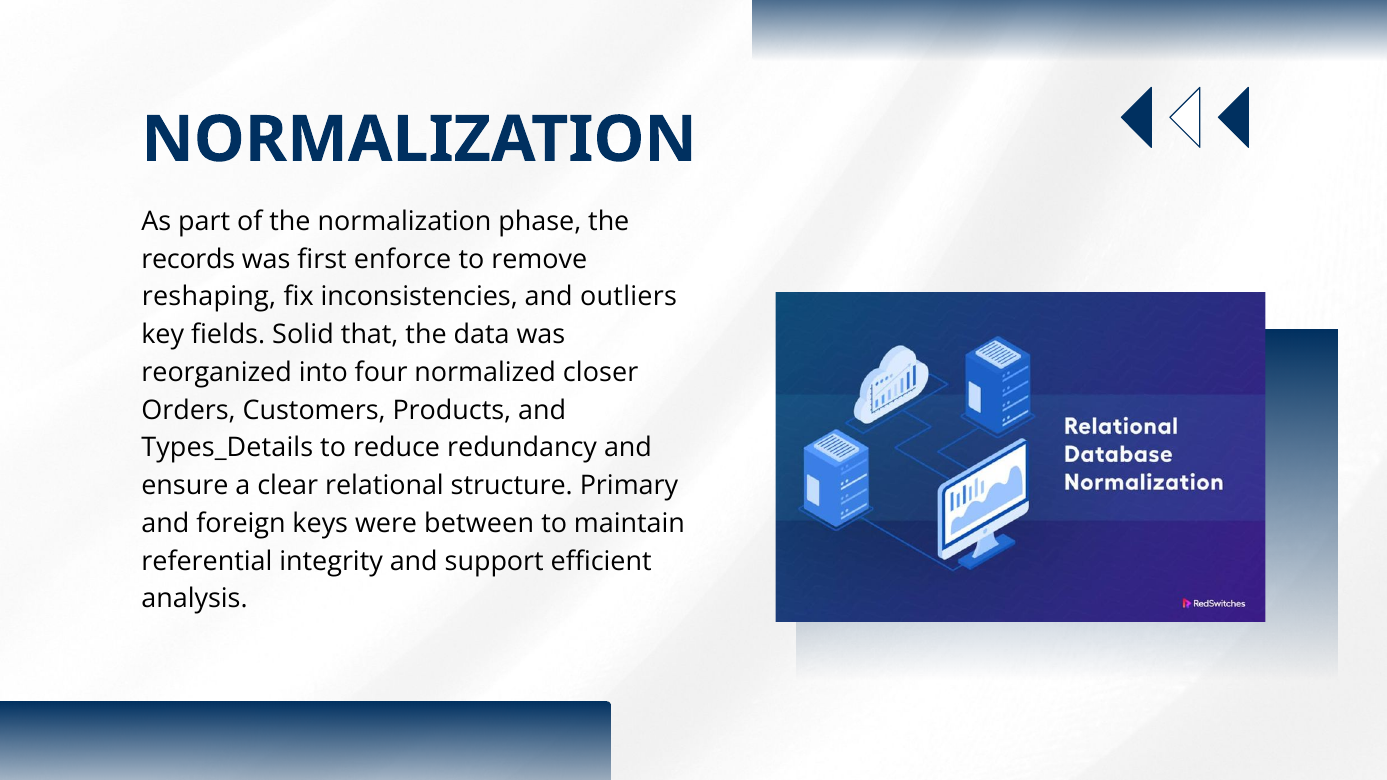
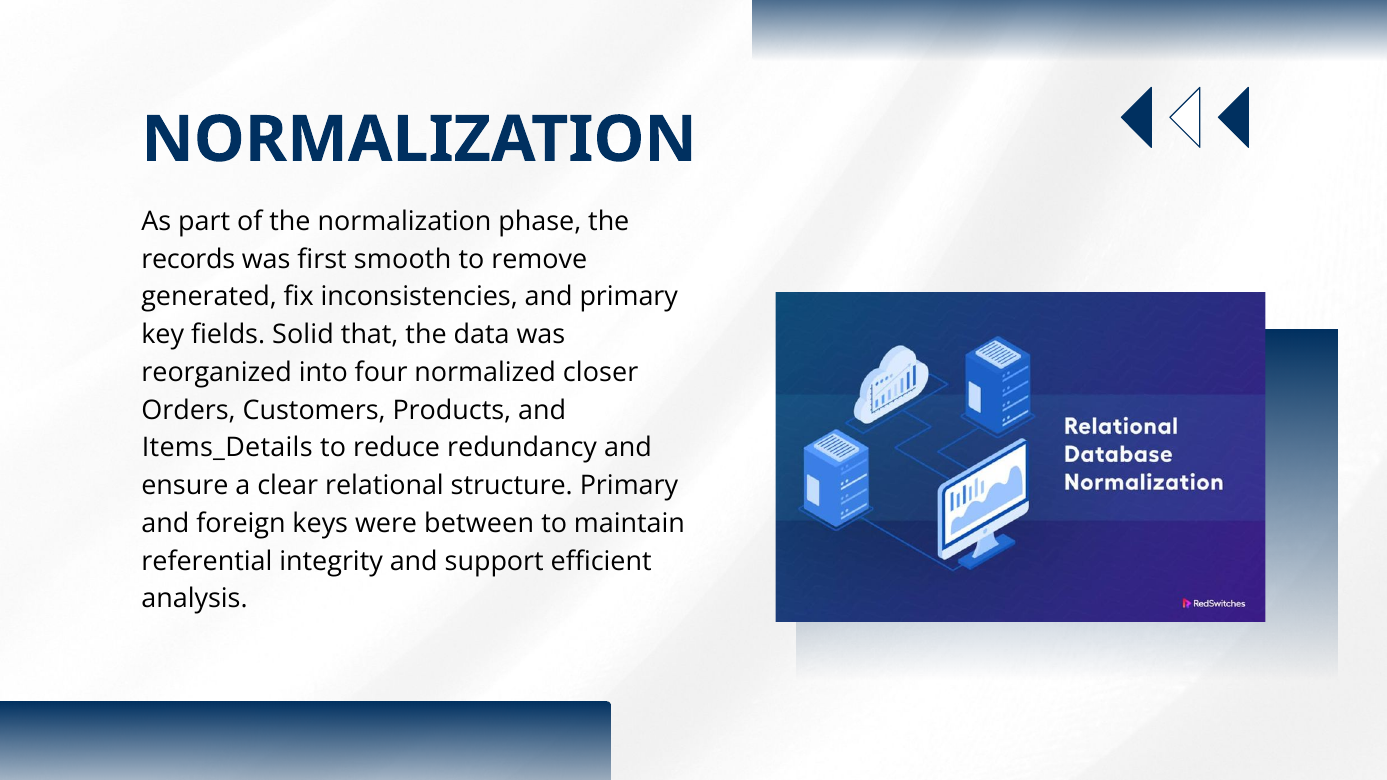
enforce: enforce -> smooth (403, 259)
reshaping: reshaping -> generated (209, 297)
and outliers: outliers -> primary (629, 297)
Types_Details: Types_Details -> Items_Details (227, 448)
